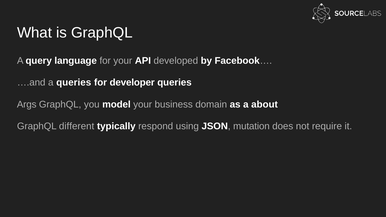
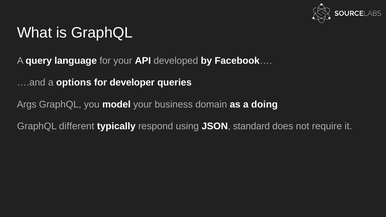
a queries: queries -> options (74, 83)
about: about -> doing (265, 104)
mutation: mutation -> standard (251, 126)
